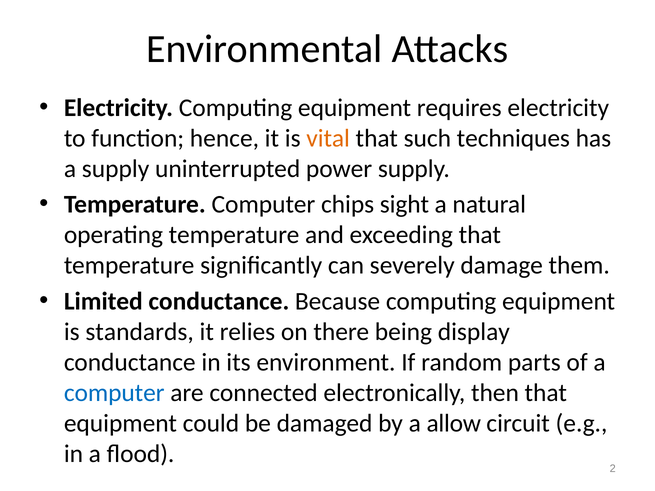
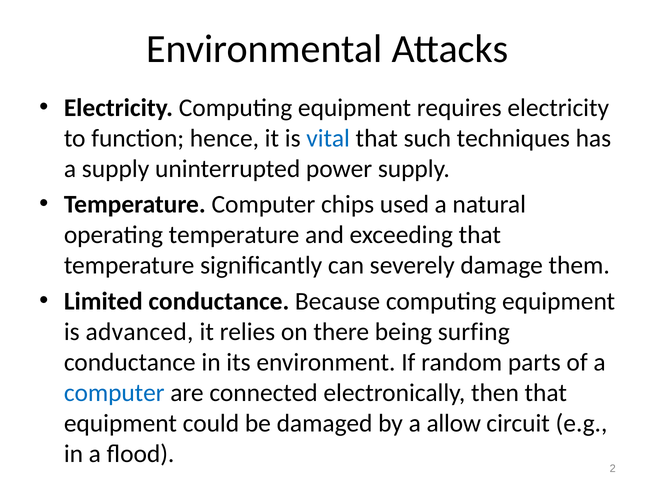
vital colour: orange -> blue (328, 138)
sight: sight -> used (404, 205)
standards: standards -> advanced (139, 332)
display: display -> surfing (474, 332)
